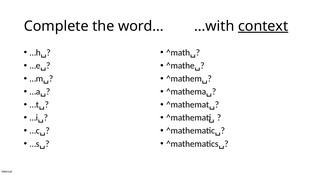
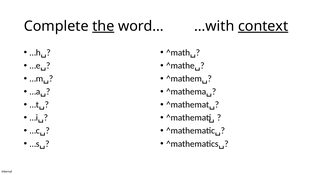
the underline: none -> present (103, 26)
